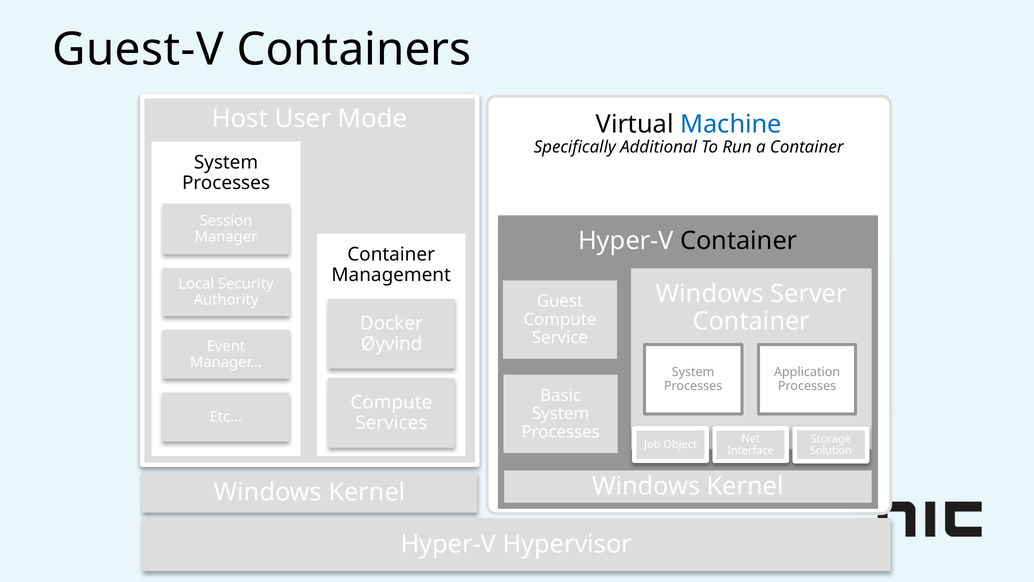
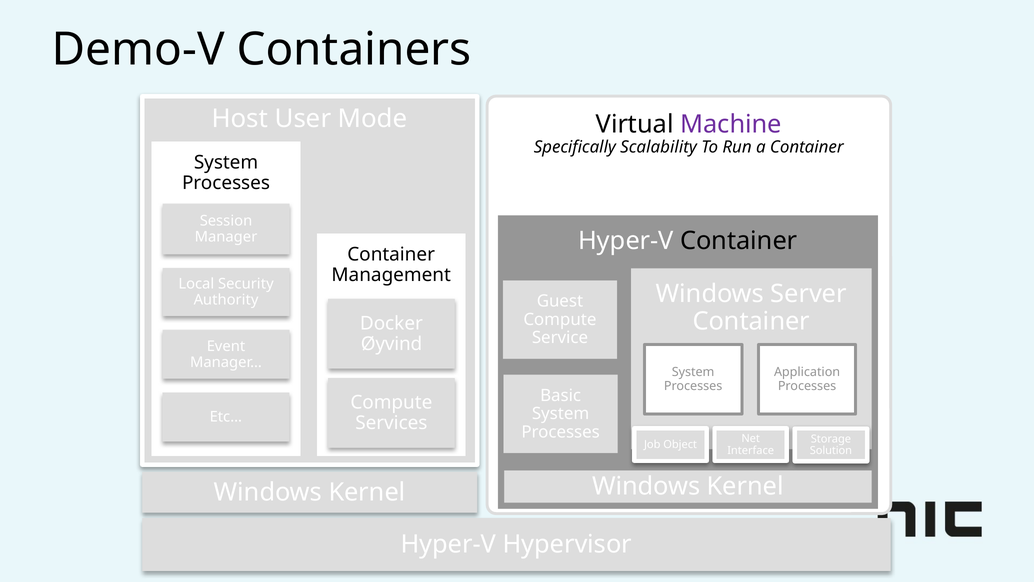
Guest-V: Guest-V -> Demo-V (138, 50)
Machine colour: blue -> purple (731, 124)
Additional: Additional -> Scalability (659, 147)
